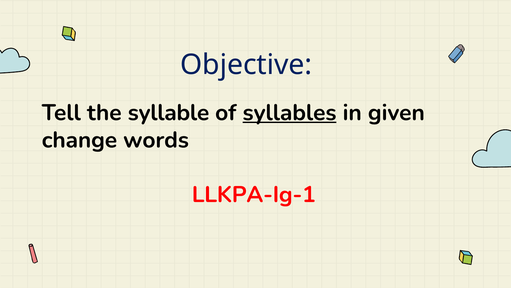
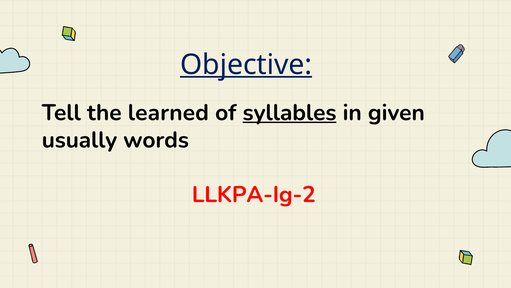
Objective underline: none -> present (246, 65)
syllable: syllable -> learned (168, 112)
change: change -> usually (79, 140)
LLKPA-Ig-1: LLKPA-Ig-1 -> LLKPA-Ig-2 (254, 194)
